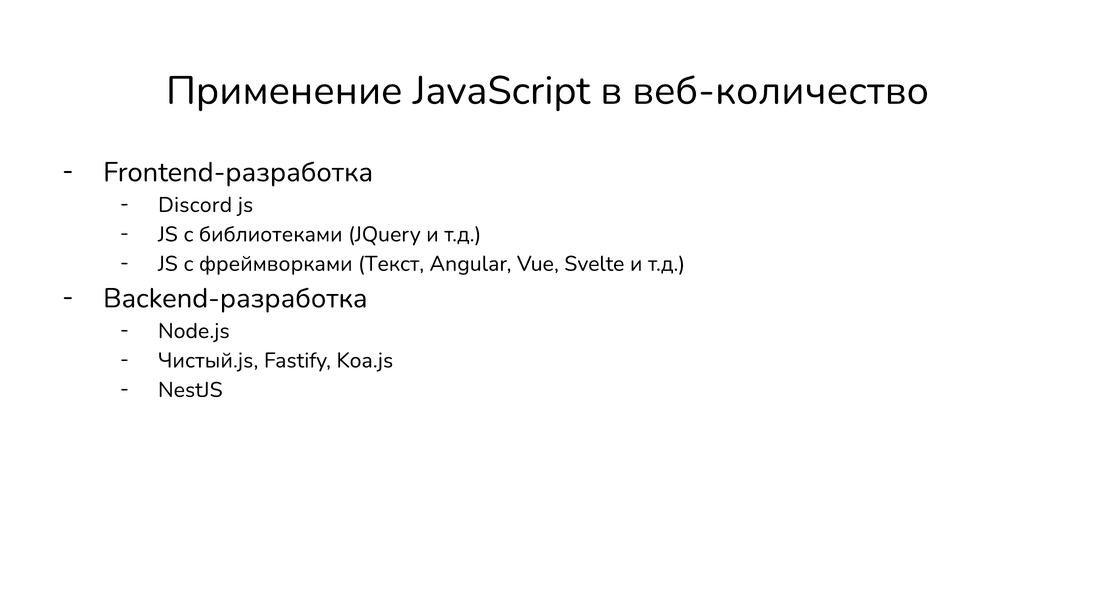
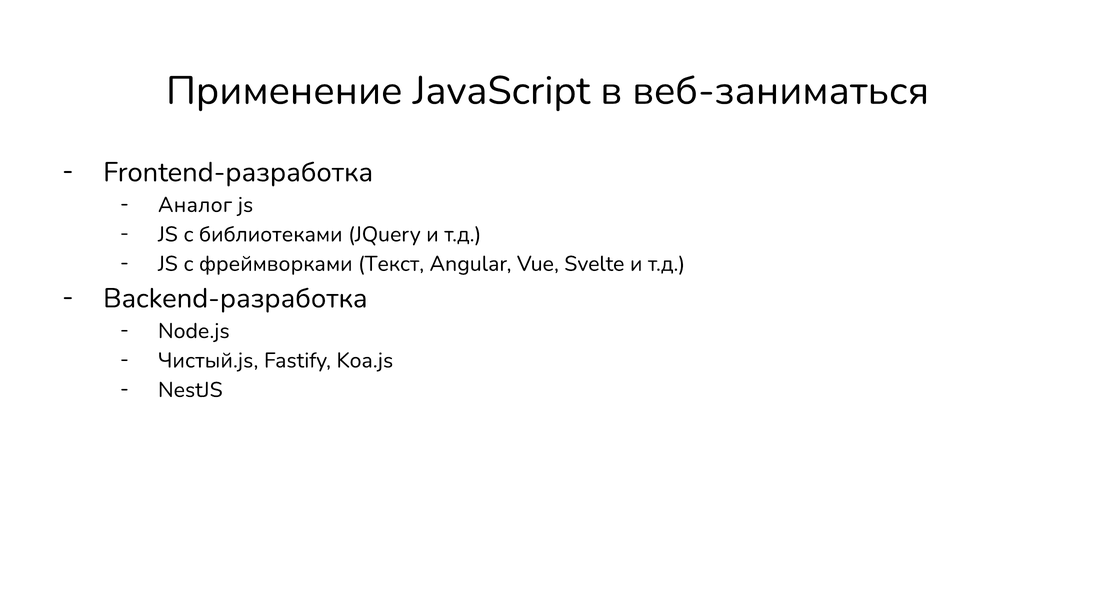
веб-количество: веб-количество -> веб-заниматься (781, 91)
Discord: Discord -> Аналог (195, 205)
